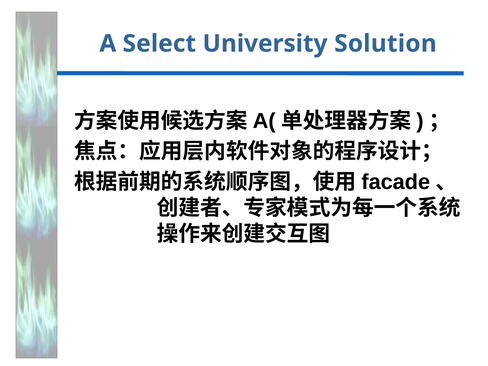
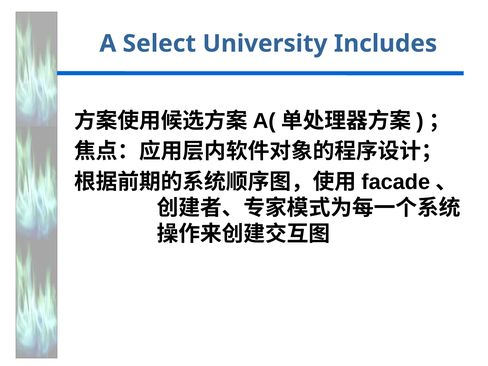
Solution: Solution -> Includes (386, 44)
